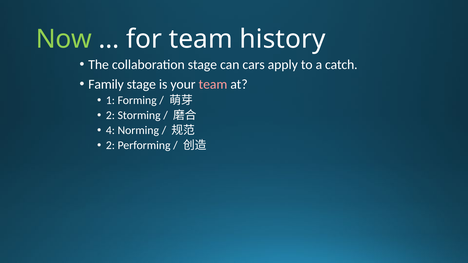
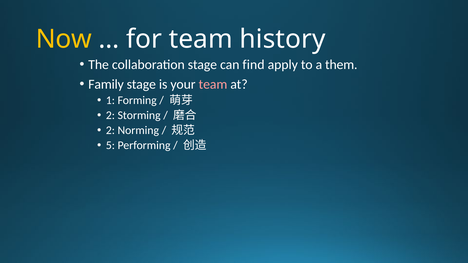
Now colour: light green -> yellow (64, 39)
cars: cars -> find (254, 65)
catch: catch -> them (341, 65)
4: 4 -> 2 (110, 131)
2: 2 -> 5 (110, 146)
